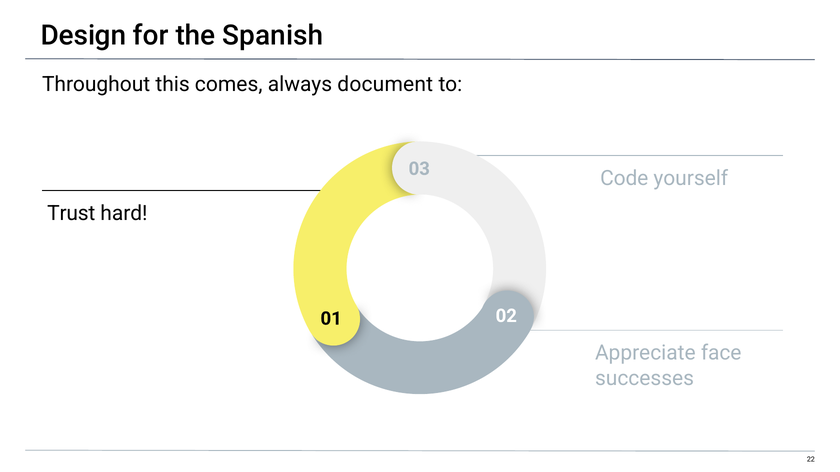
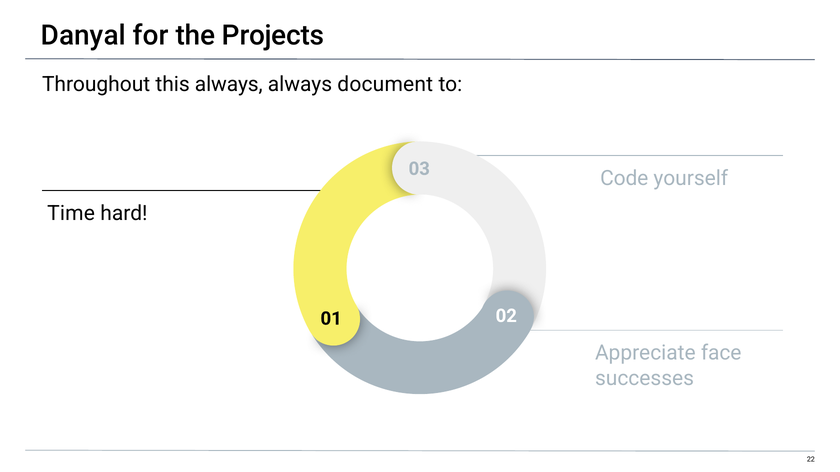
Design: Design -> Danyal (83, 36)
Spanish: Spanish -> Projects (273, 36)
this comes: comes -> always (229, 85)
Trust: Trust -> Time (71, 213)
